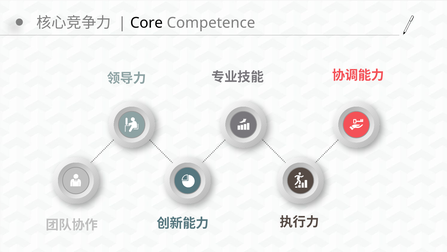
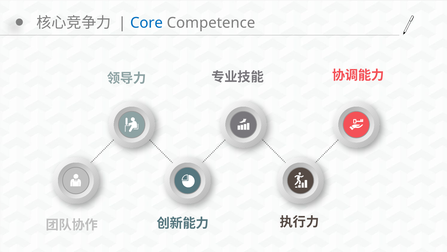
Core colour: black -> blue (147, 23)
